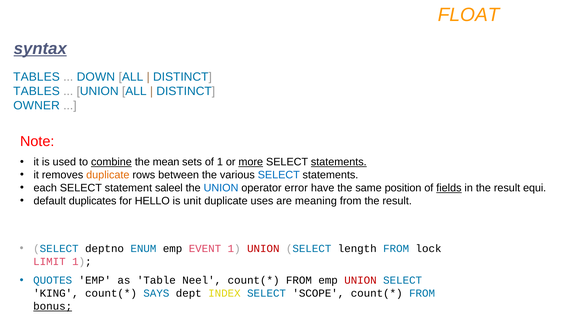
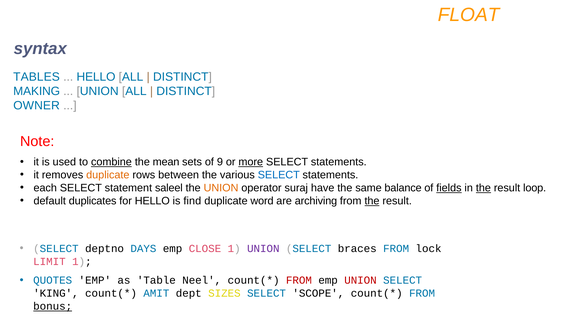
syntax underline: present -> none (40, 49)
DOWN: DOWN -> HELLO (96, 77)
TABLES: TABLES -> MAKING (37, 91)
of 1: 1 -> 9 (220, 162)
statements underline: present -> none (339, 162)
UNION colour: blue -> orange (221, 188)
error: error -> suraj (296, 188)
position: position -> balance (403, 188)
the underline: none -> present (483, 188)
equi: equi -> loop (535, 188)
unit: unit -> find (192, 201)
uses: uses -> word (262, 201)
meaning: meaning -> archiving (316, 201)
the underline: none -> present (372, 201)
ENUM: ENUM -> DAYS (143, 249)
EVENT: EVENT -> CLOSE (205, 249)
UNION colour: red -> purple (263, 249)
length: length -> braces (357, 249)
FROM colour: black -> red (299, 280)
SAYS: SAYS -> AMIT (156, 293)
INDEX: INDEX -> SIZES (224, 293)
